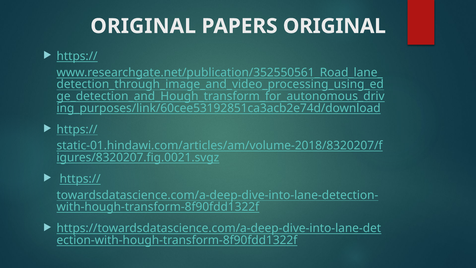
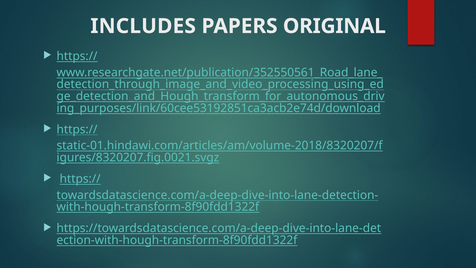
ORIGINAL: ORIGINAL -> INCLUDES (143, 26)
